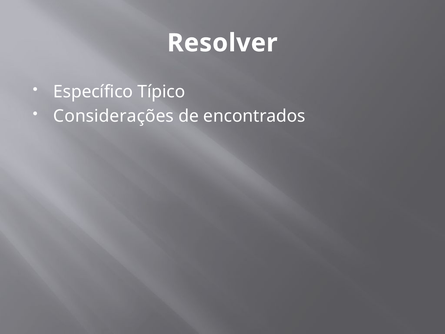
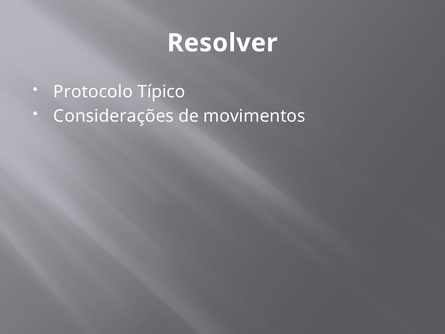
Específico: Específico -> Protocolo (93, 92)
encontrados: encontrados -> movimentos (254, 116)
